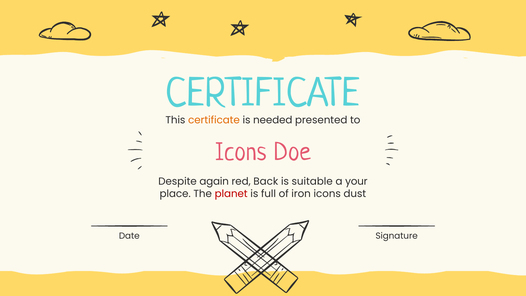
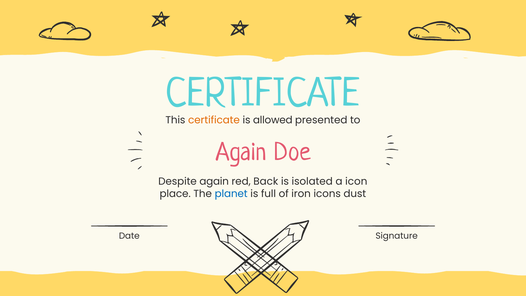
needed: needed -> allowed (273, 120)
Icons: Icons -> Again (241, 152)
suitable: suitable -> isolated (312, 181)
your: your -> icon (356, 181)
planet colour: red -> blue (231, 194)
